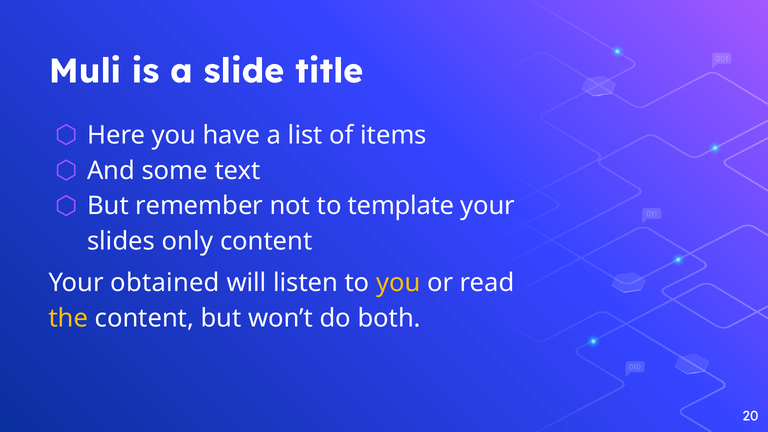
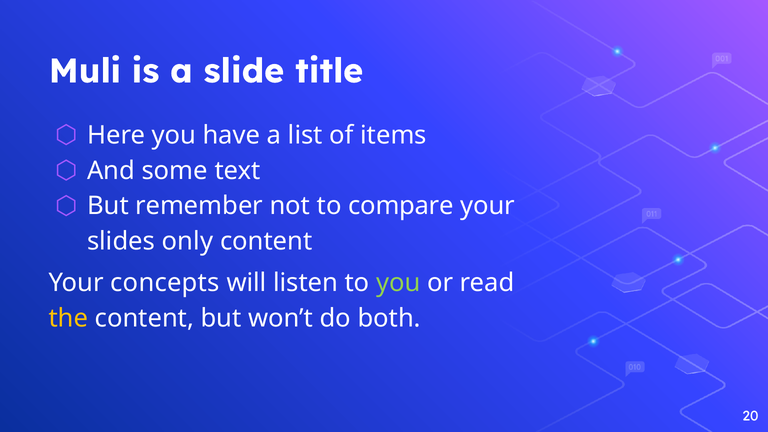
template: template -> compare (401, 206)
obtained: obtained -> concepts (165, 283)
you colour: yellow -> light green (398, 283)
